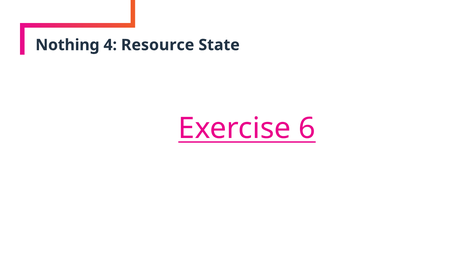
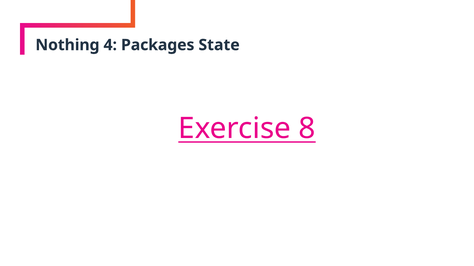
Resource: Resource -> Packages (158, 45)
6: 6 -> 8 (307, 129)
